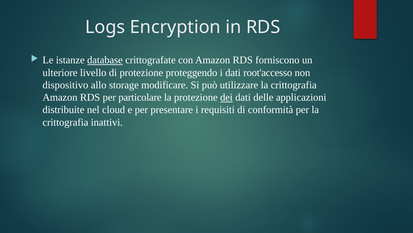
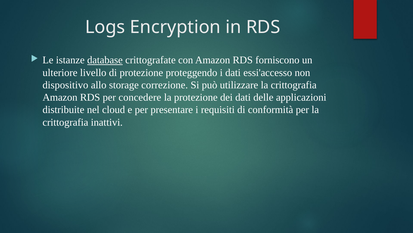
root'accesso: root'accesso -> essi'accesso (268, 72)
modificare: modificare -> correzione (165, 85)
particolare: particolare -> concedere (140, 97)
dei underline: present -> none (226, 97)
